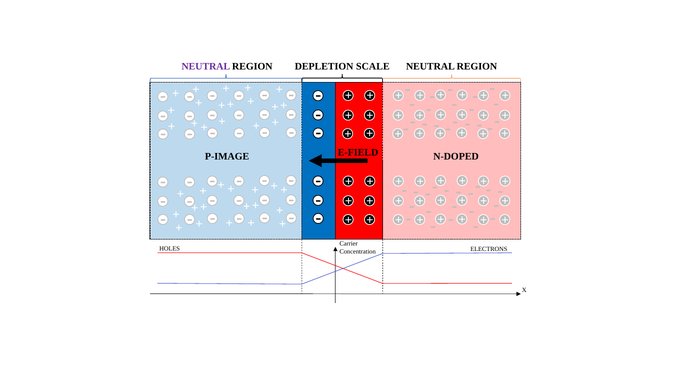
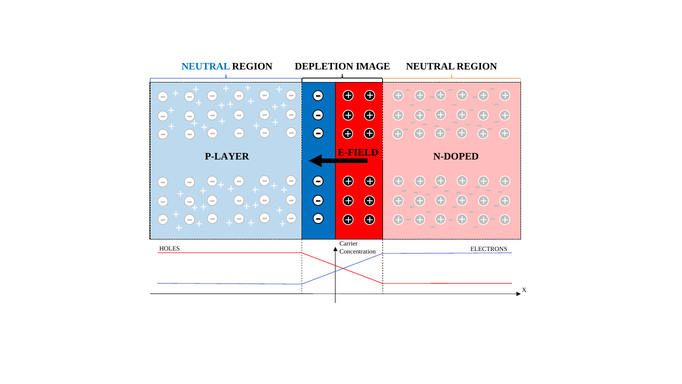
NEUTRAL colour: purple -> blue (206, 66)
SCALE: SCALE -> IMAGE (373, 66)
P-IMAGE: P-IMAGE -> P-LAYER (227, 156)
